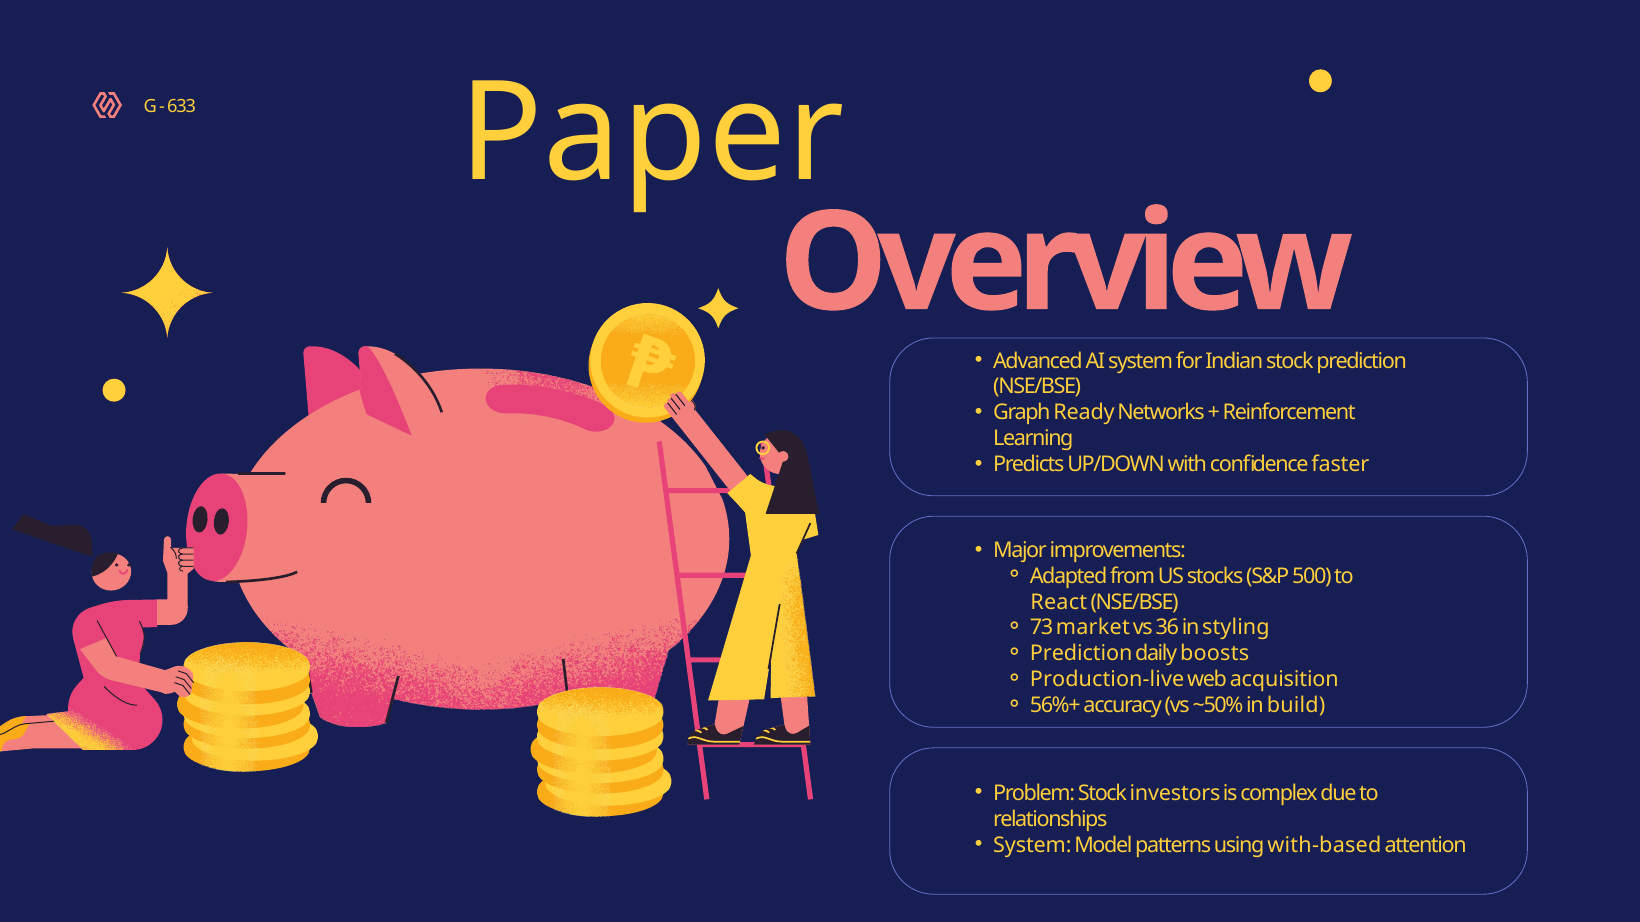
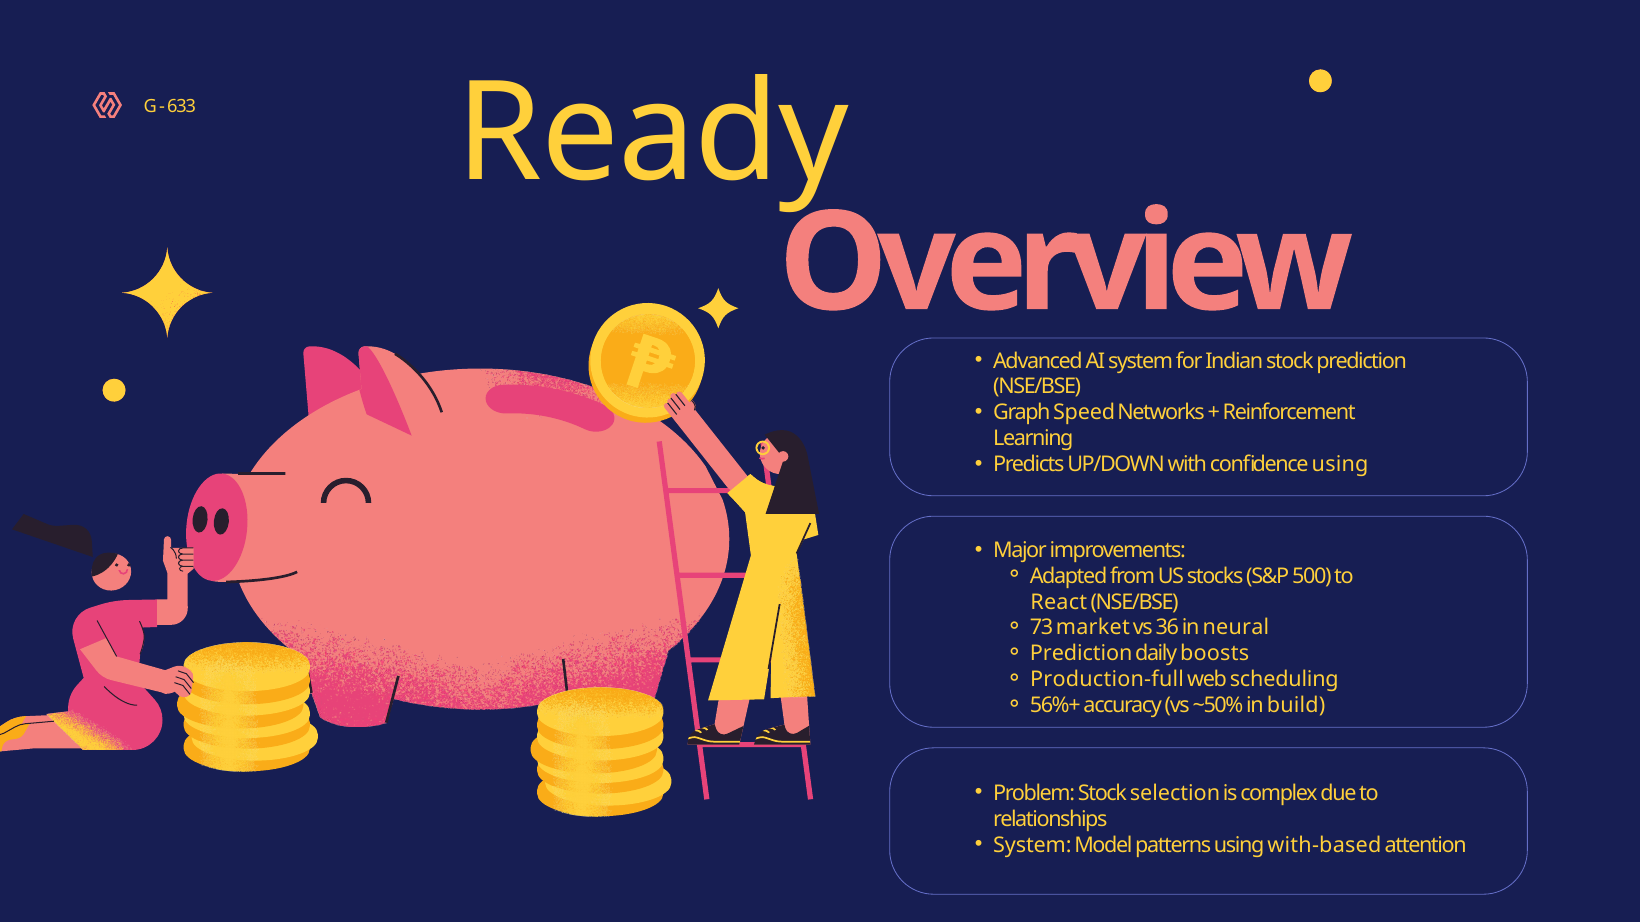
Paper: Paper -> Ready (653, 134)
Ready: Ready -> Speed (1084, 413)
confidence faster: faster -> using (1340, 465)
styling: styling -> neural (1236, 628)
Production-live: Production-live -> Production-full (1107, 680)
acquisition: acquisition -> scheduling (1284, 680)
investors: investors -> selection (1175, 793)
